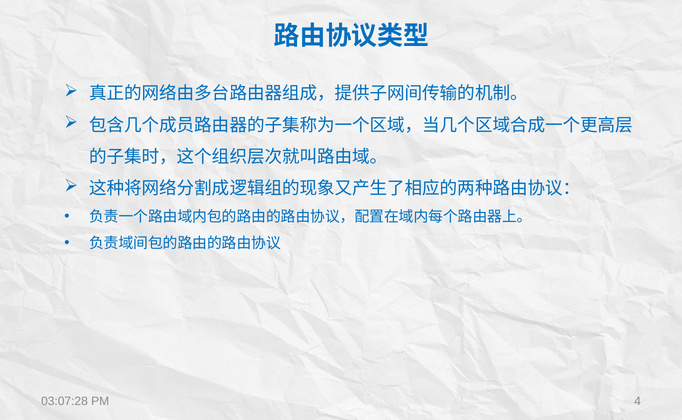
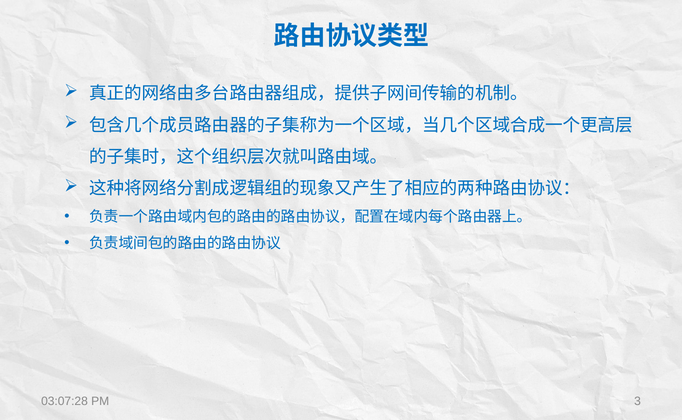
4: 4 -> 3 (638, 401)
